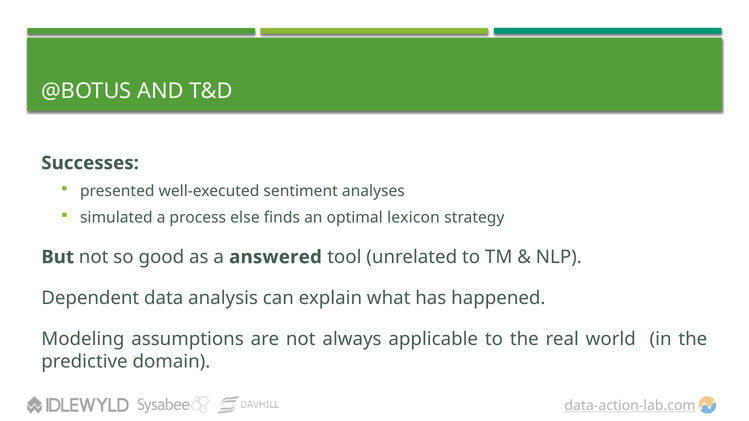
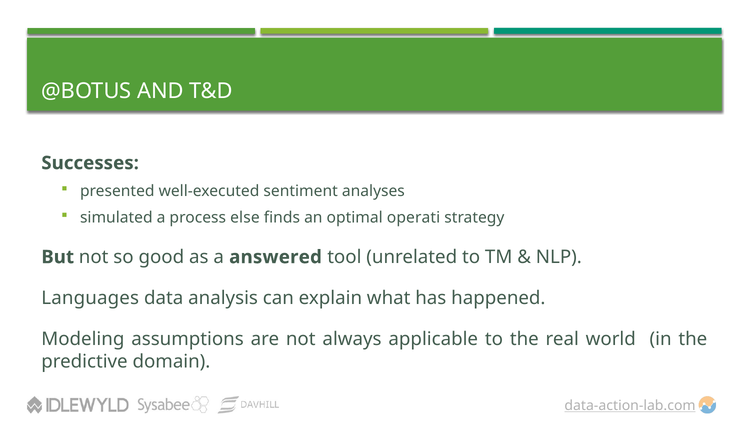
lexicon: lexicon -> operati (414, 218)
Dependent: Dependent -> Languages (90, 298)
